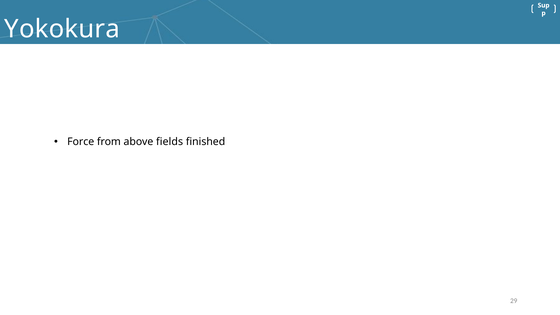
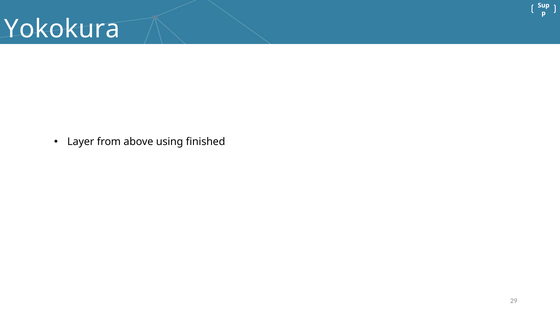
Force: Force -> Layer (81, 142)
fields: fields -> using (170, 142)
